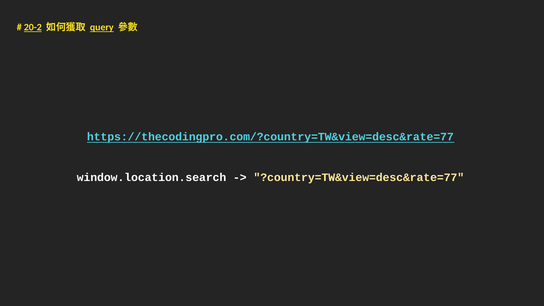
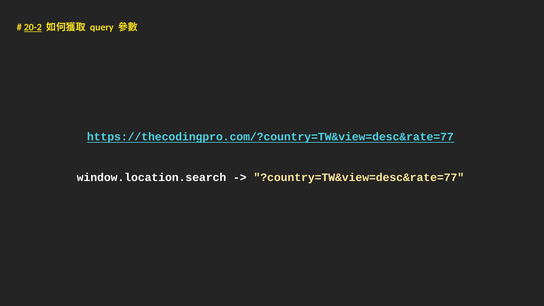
query underline: present -> none (102, 27)
